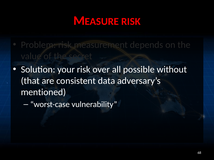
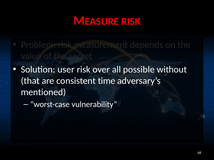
your: your -> user (66, 70)
data: data -> time (107, 81)
